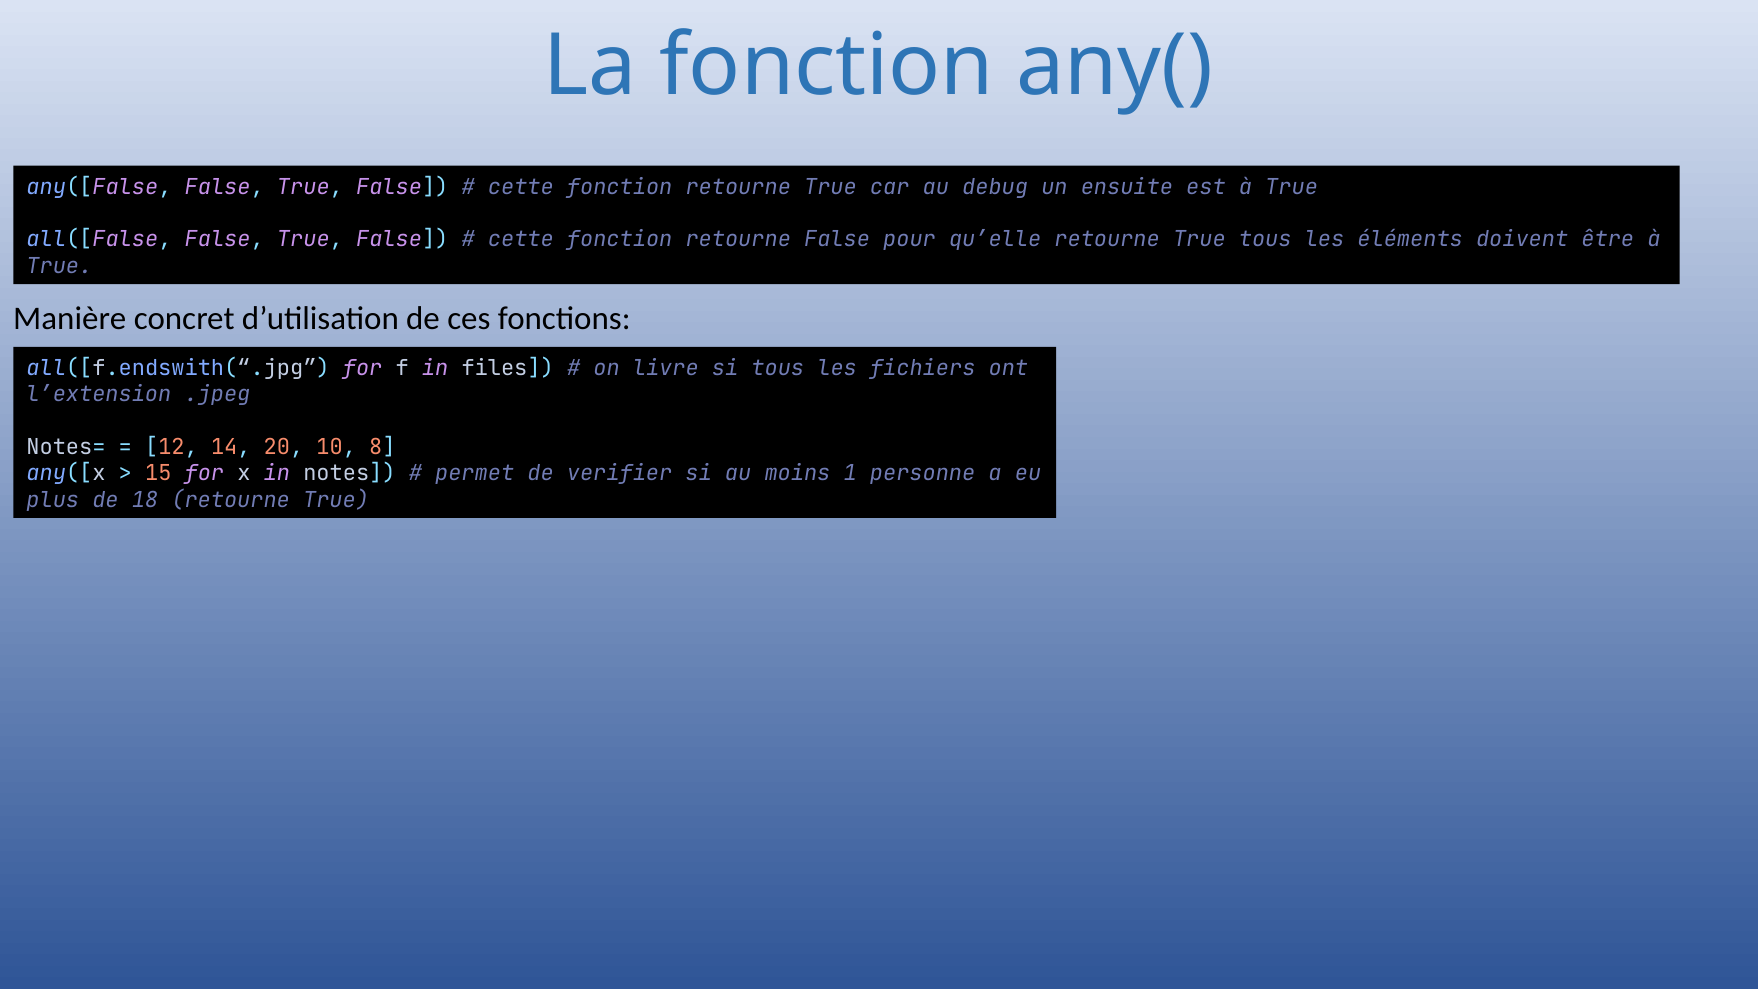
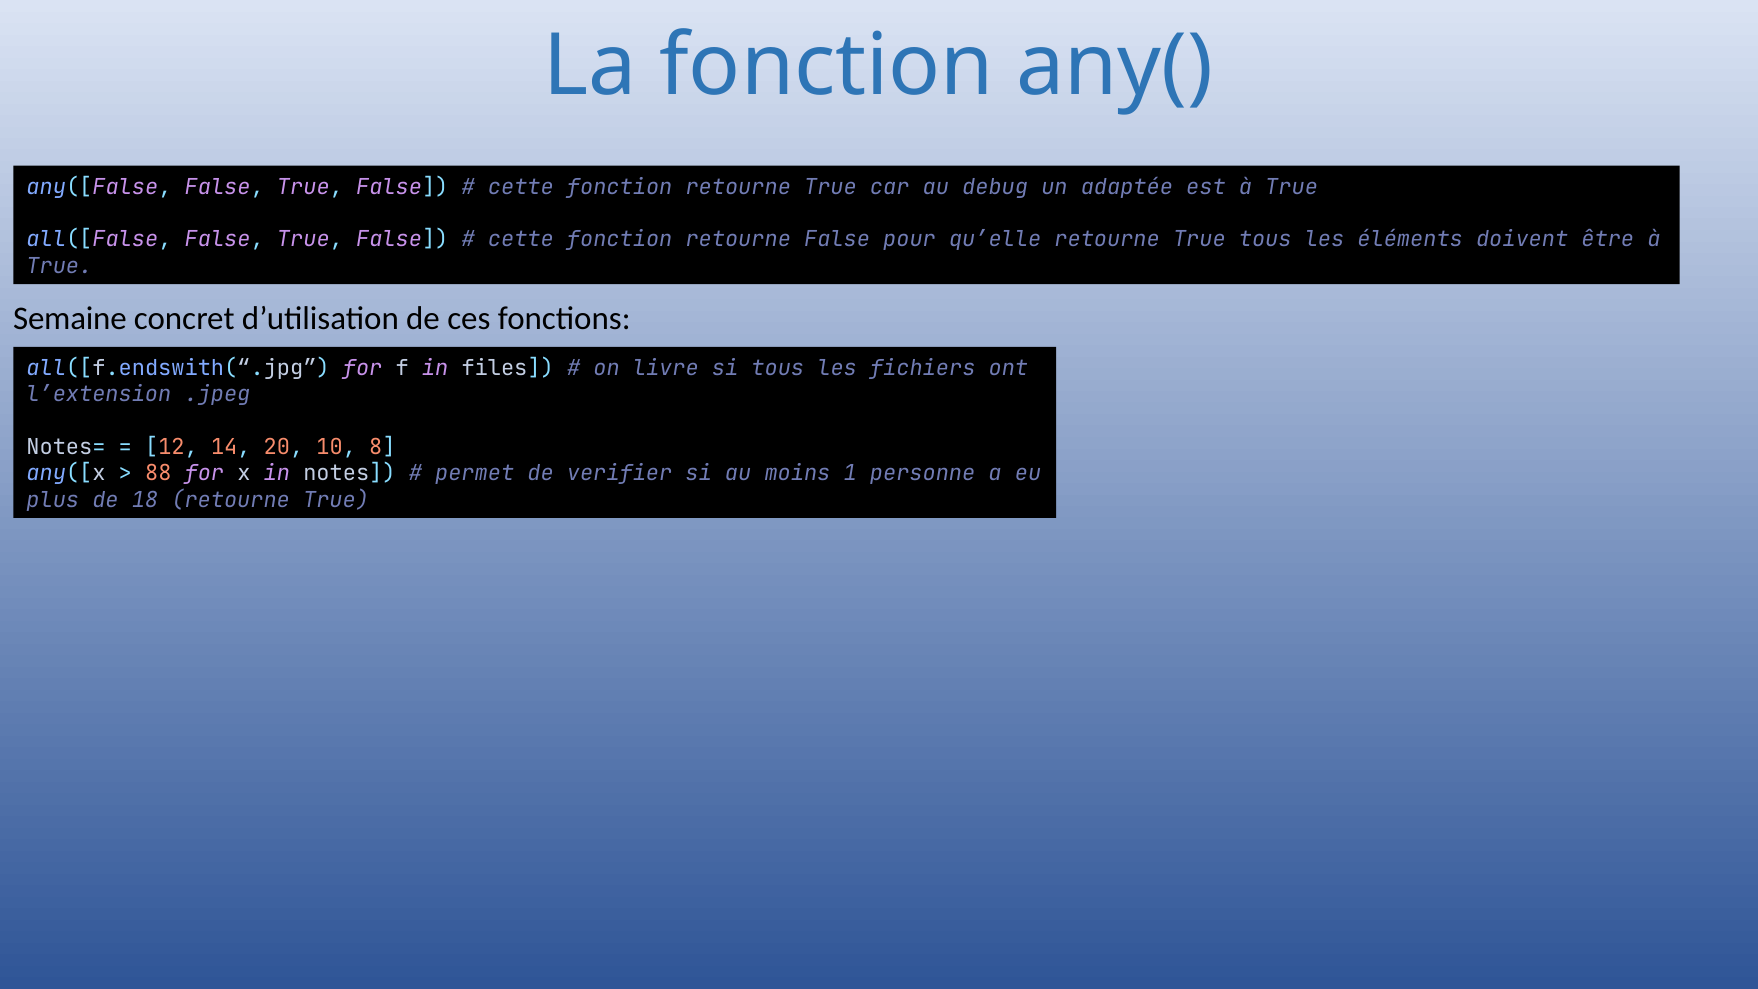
ensuite: ensuite -> adaptée (1127, 187)
Manière: Manière -> Semaine (70, 319)
15: 15 -> 88 (158, 473)
